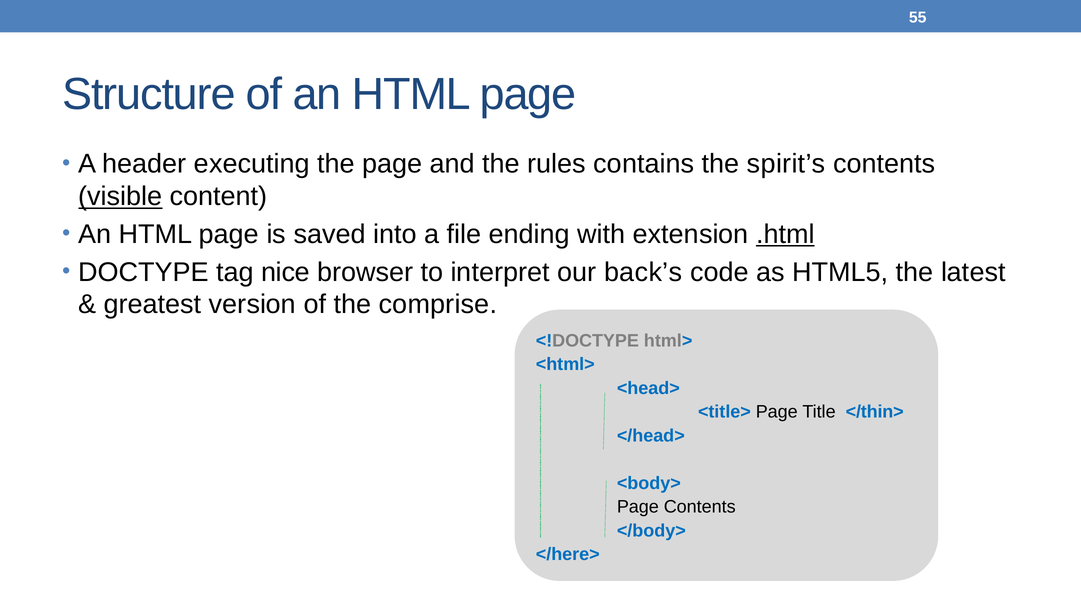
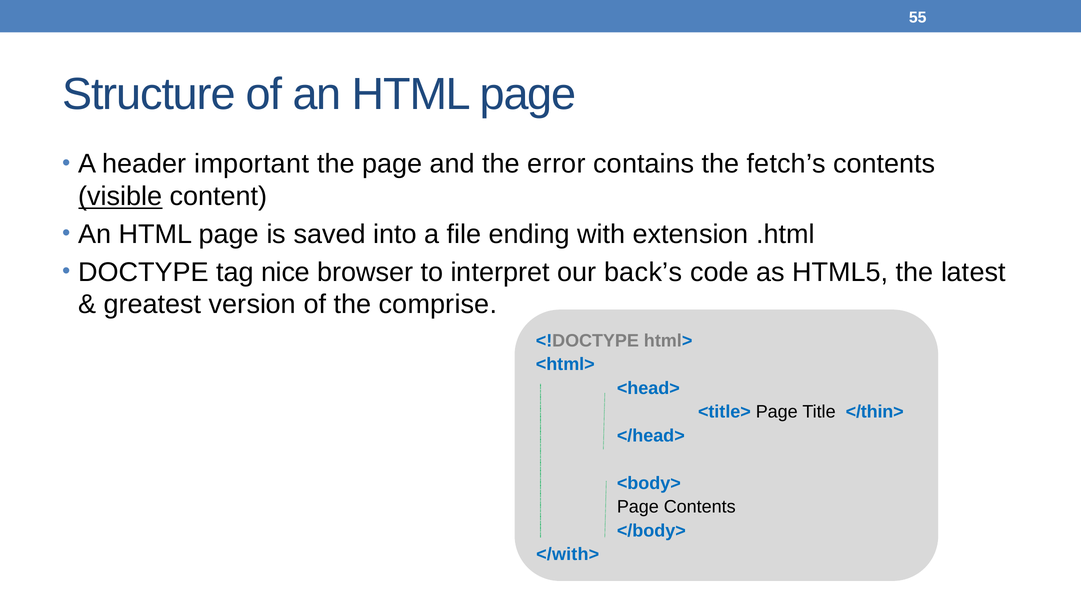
executing: executing -> important (252, 164)
rules: rules -> error (557, 164)
spirit’s: spirit’s -> fetch’s (786, 164)
.html underline: present -> none (785, 234)
</here>: </here> -> </with> (568, 554)
